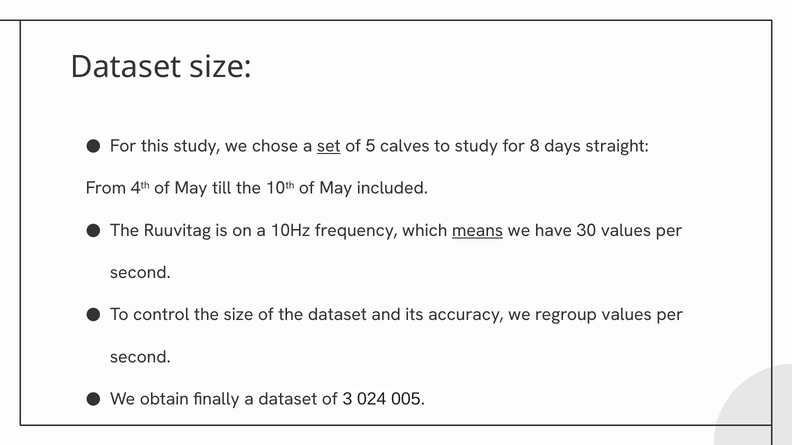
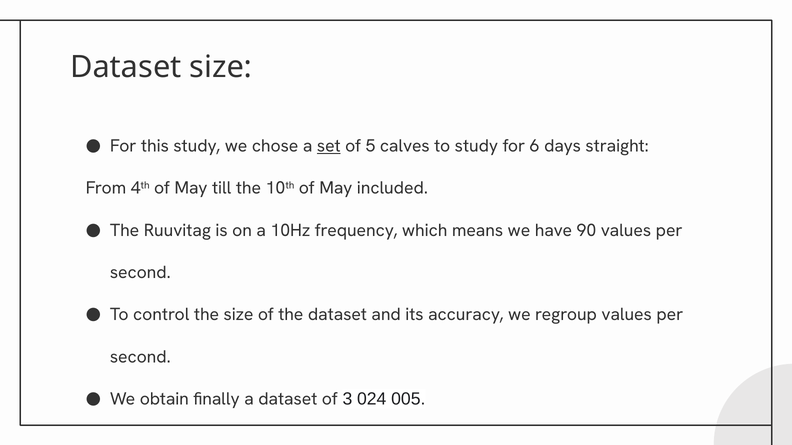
8: 8 -> 6 (535, 146)
means underline: present -> none (478, 231)
30: 30 -> 90 (586, 231)
